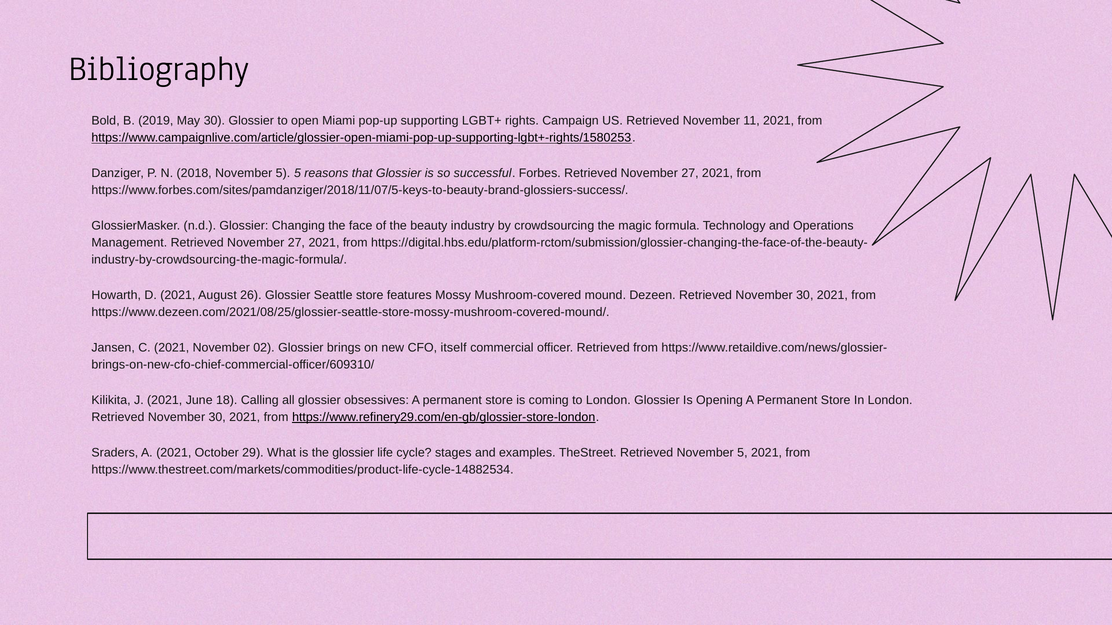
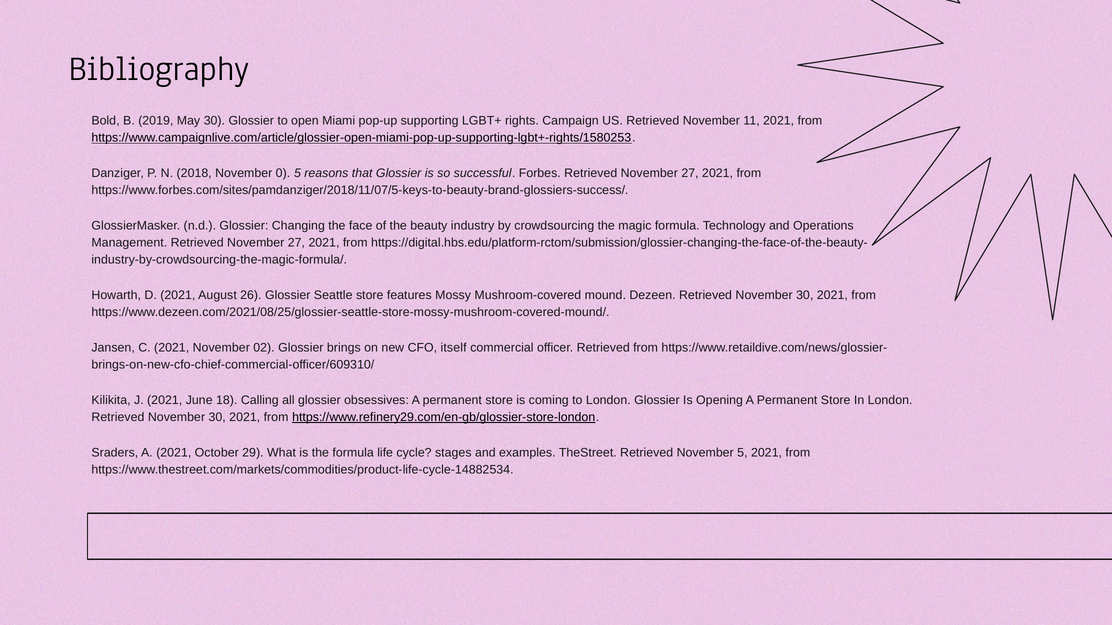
2018 November 5: 5 -> 0 (283, 173)
the glossier: glossier -> formula (353, 453)
